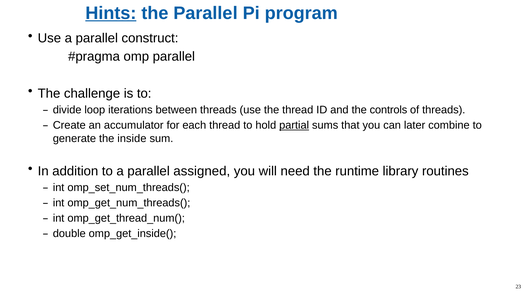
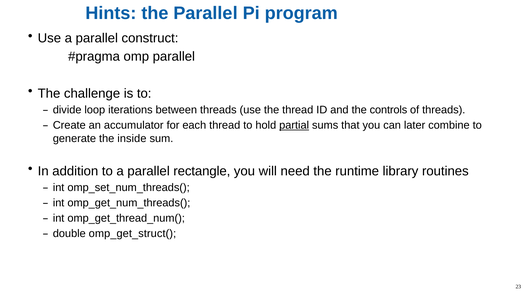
Hints underline: present -> none (111, 13)
assigned: assigned -> rectangle (202, 171)
omp_get_inside(: omp_get_inside( -> omp_get_struct( (132, 233)
